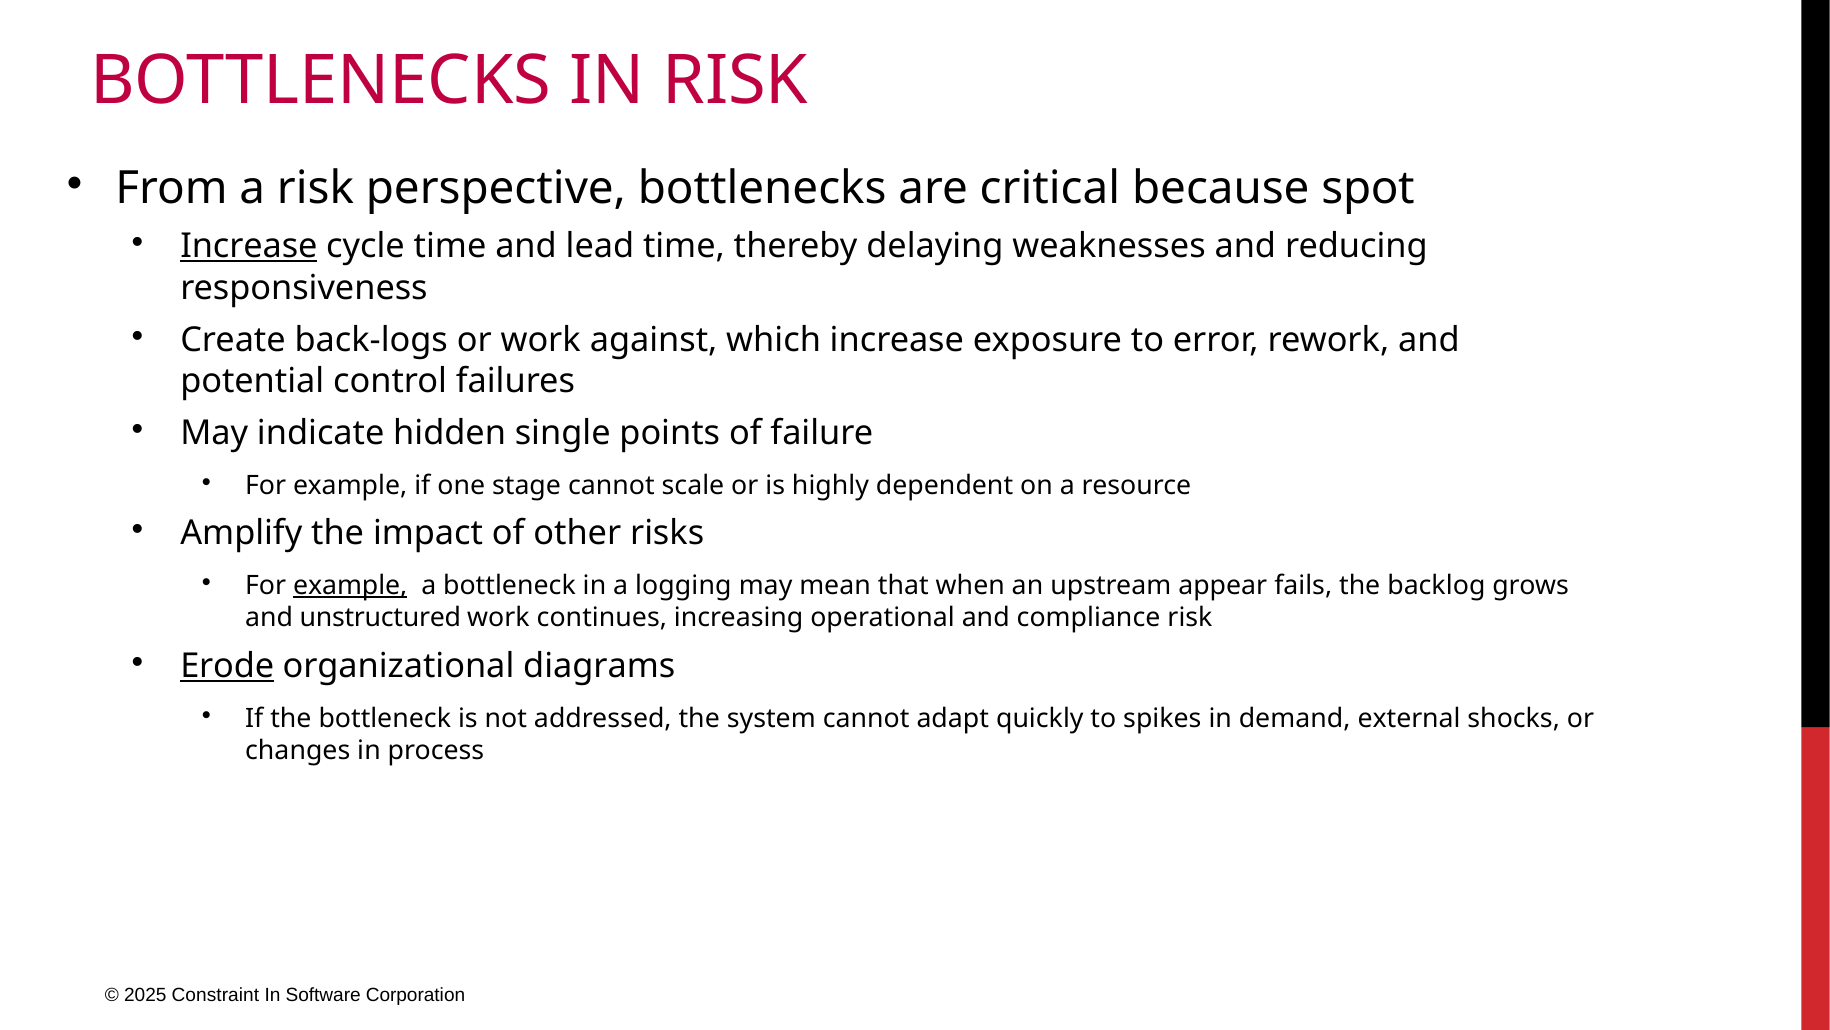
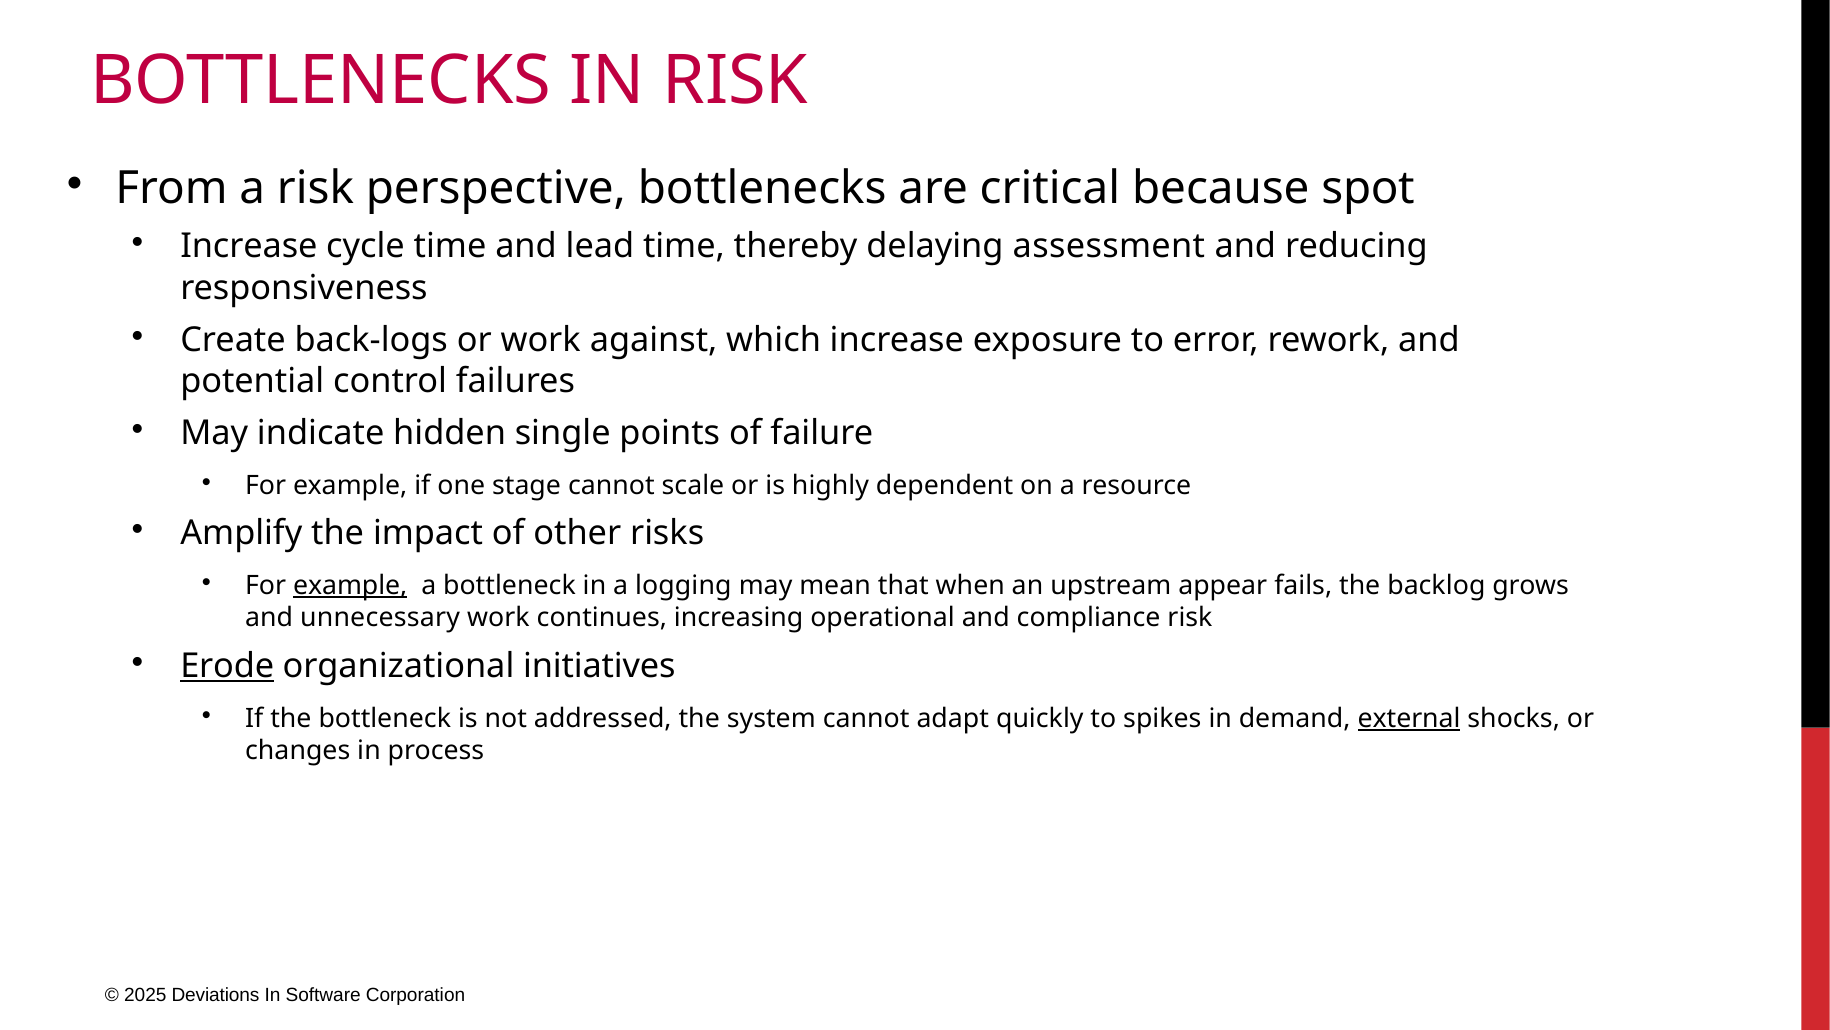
Increase underline: present -> none (249, 246)
weaknesses: weaknesses -> assessment (1109, 246)
unstructured: unstructured -> unnecessary (380, 618)
diagrams: diagrams -> initiatives (599, 665)
external underline: none -> present (1409, 718)
Constraint: Constraint -> Deviations (216, 994)
